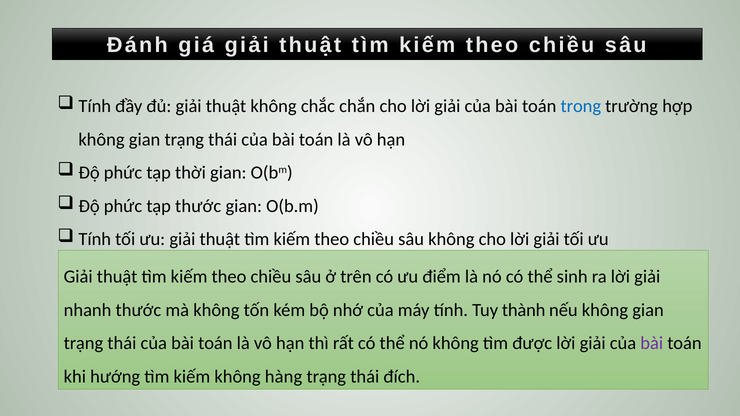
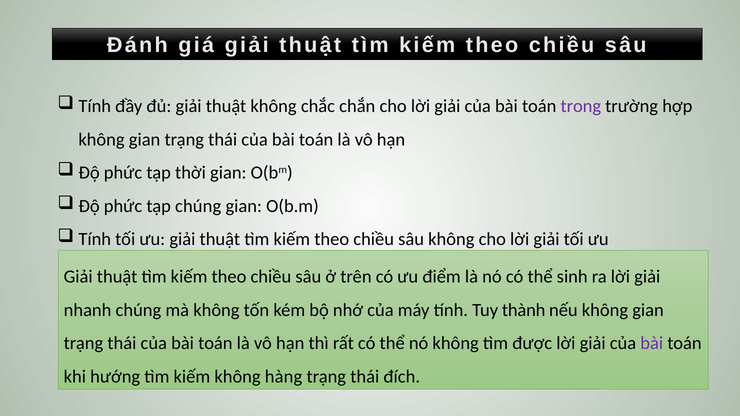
trong colour: blue -> purple (581, 106)
tạp thước: thước -> chúng (198, 206)
nhanh thước: thước -> chúng (138, 310)
